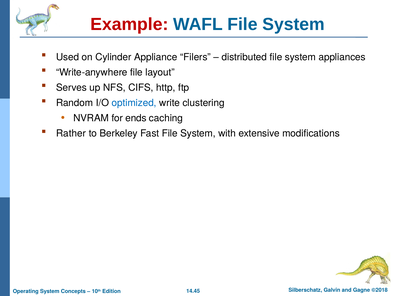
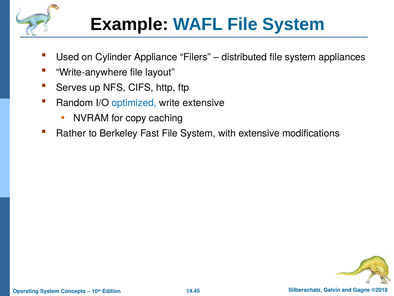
Example colour: red -> black (129, 24)
write clustering: clustering -> extensive (204, 103)
ends: ends -> copy (136, 118)
